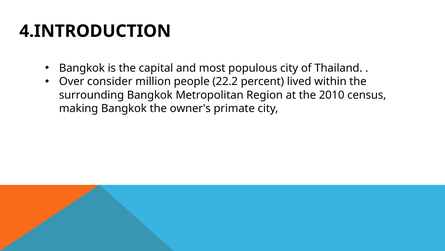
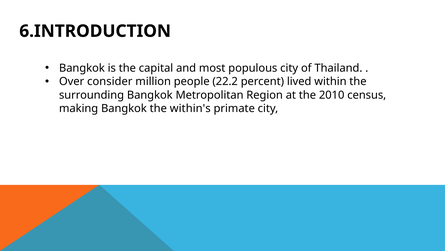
4.INTRODUCTION: 4.INTRODUCTION -> 6.INTRODUCTION (95, 31)
owner's: owner's -> within's (190, 108)
